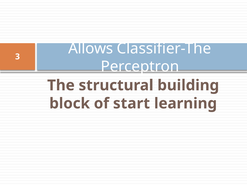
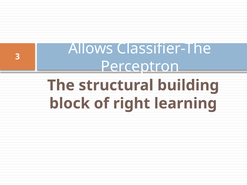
start: start -> right (132, 104)
